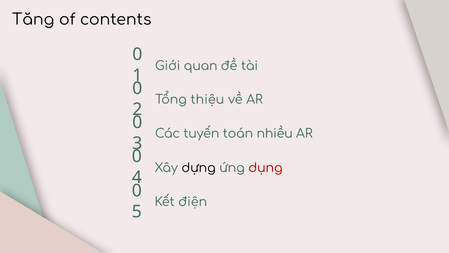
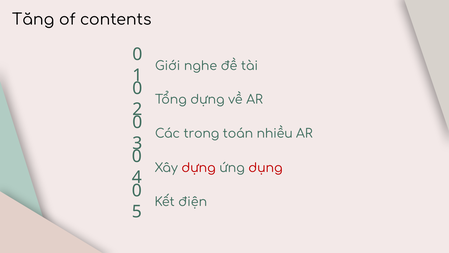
quan: quan -> nghe (201, 66)
Tổng thiệu: thiệu -> dựng (207, 100)
tuyến: tuyến -> trong (201, 133)
dựng colour: black -> red (199, 168)
